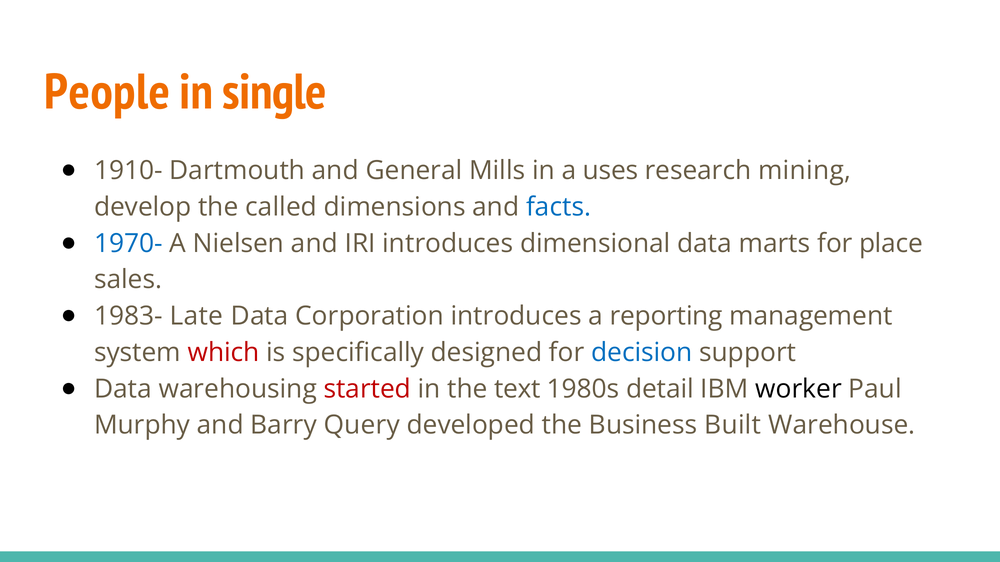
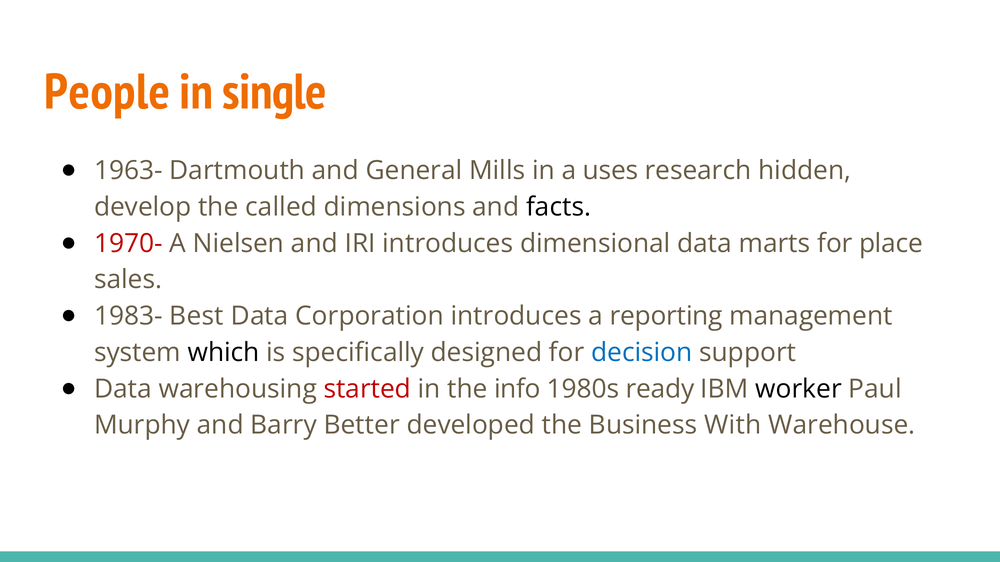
1910-: 1910- -> 1963- (128, 171)
mining: mining -> hidden (805, 171)
facts colour: blue -> black (559, 207)
1970- colour: blue -> red (128, 244)
Late: Late -> Best (197, 316)
which colour: red -> black (224, 353)
text: text -> info (517, 389)
detail: detail -> ready (660, 389)
Query: Query -> Better (362, 426)
Built: Built -> With (733, 426)
